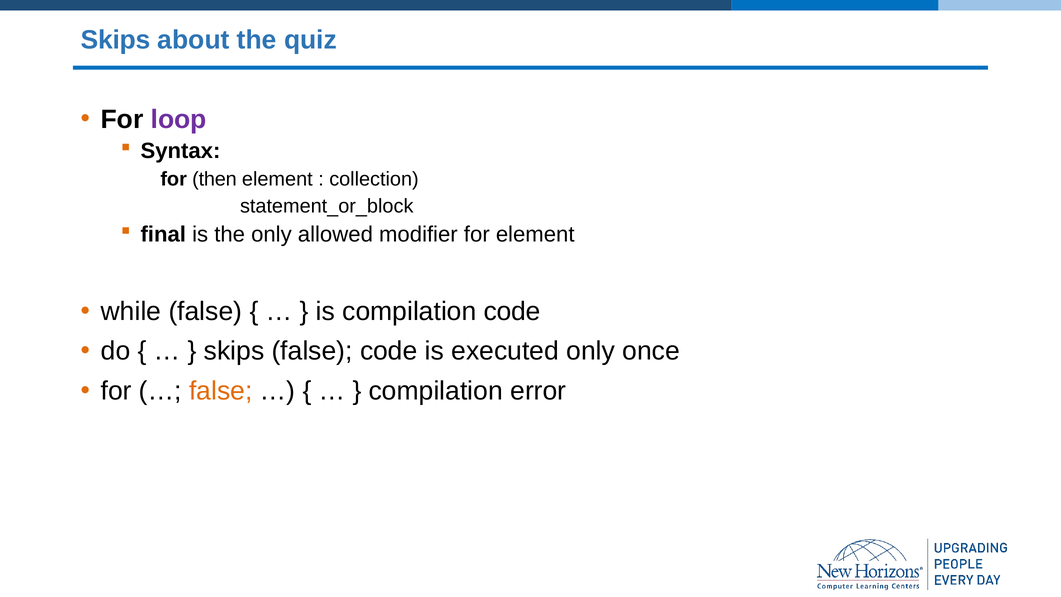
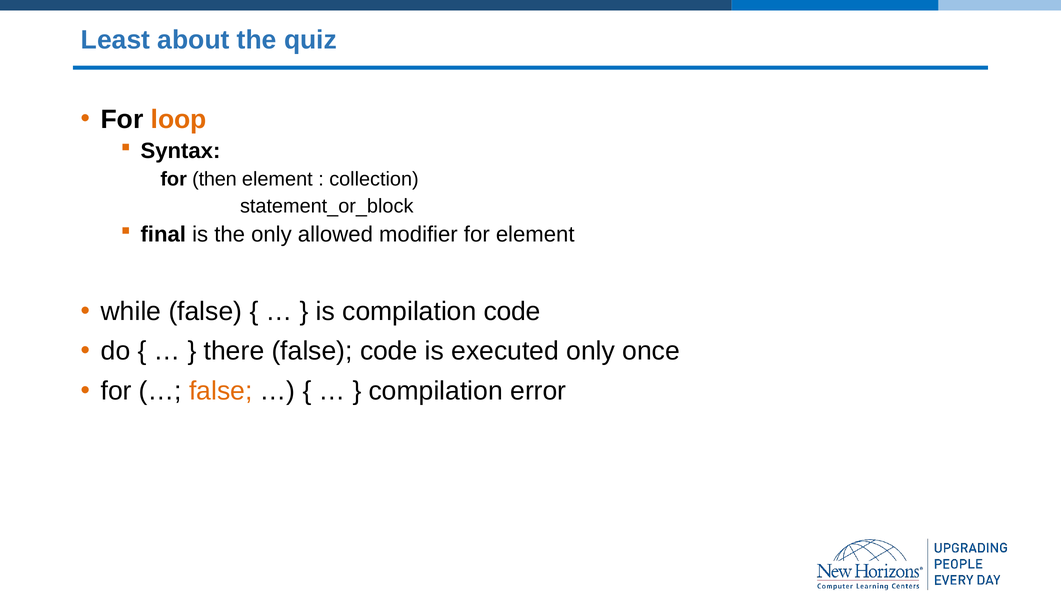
Skips: Skips -> Least (116, 40)
loop colour: purple -> orange (179, 119)
skips: skips -> there (234, 351)
